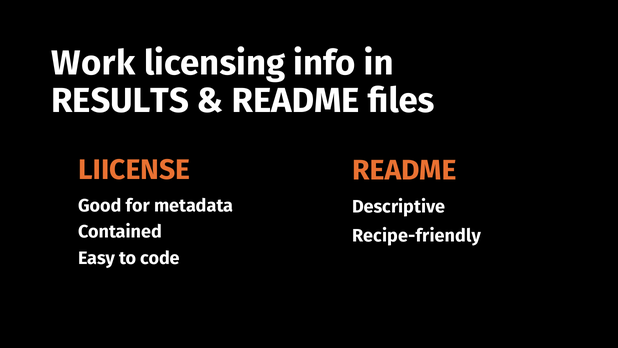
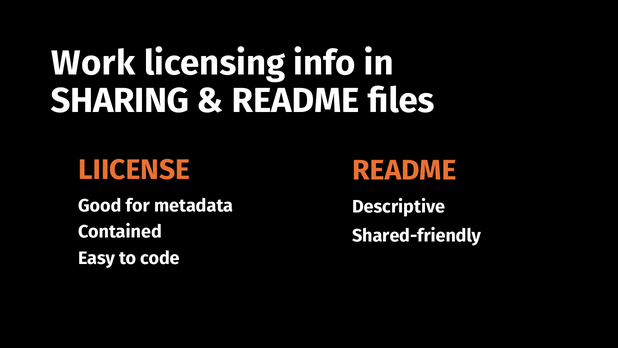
RESULTS: RESULTS -> SHARING (120, 101)
Recipe-friendly: Recipe-friendly -> Shared-friendly (417, 236)
